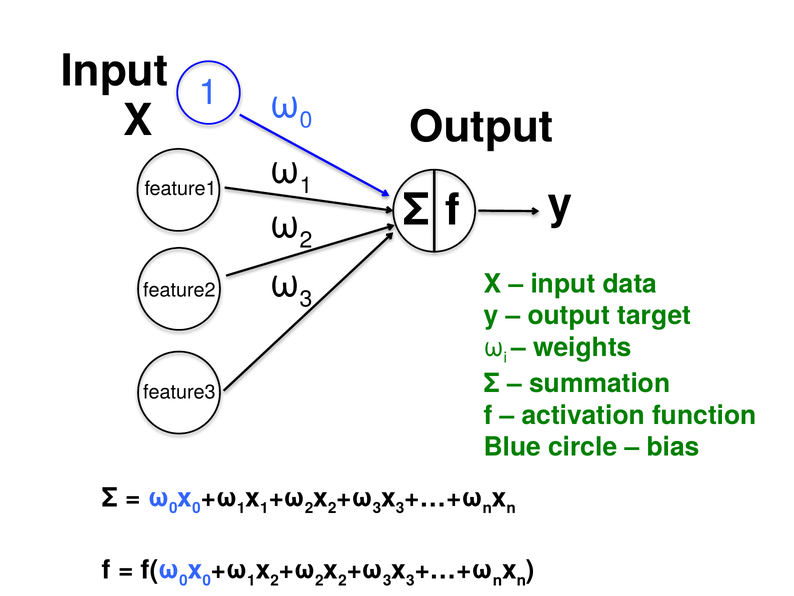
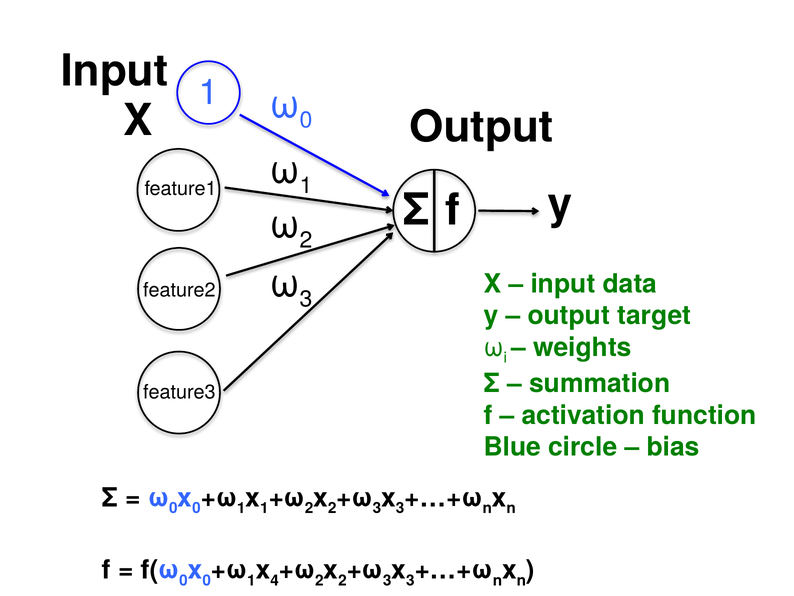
1 x 2: 2 -> 4 (275, 580)
